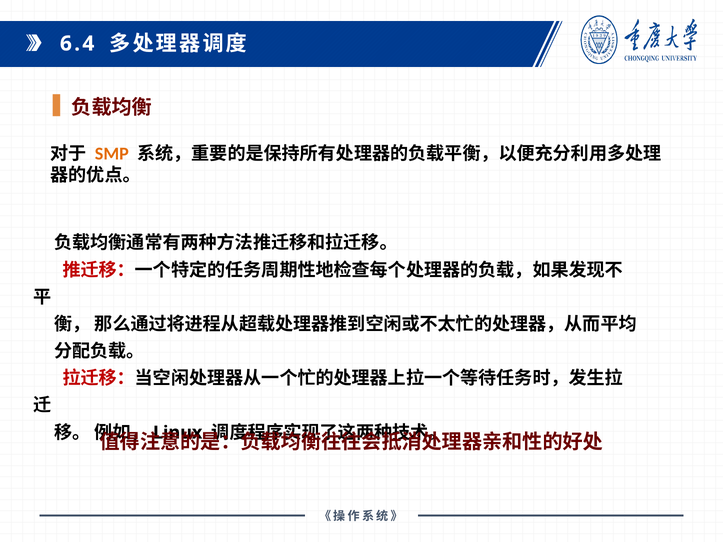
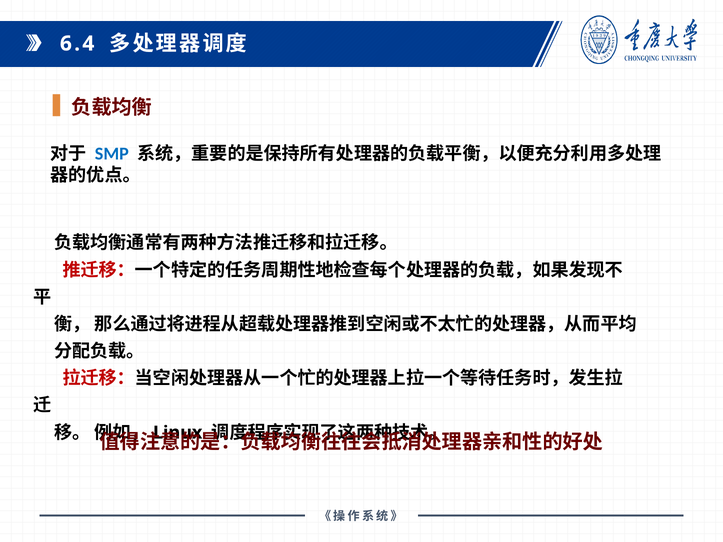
SMP colour: orange -> blue (112, 154)
